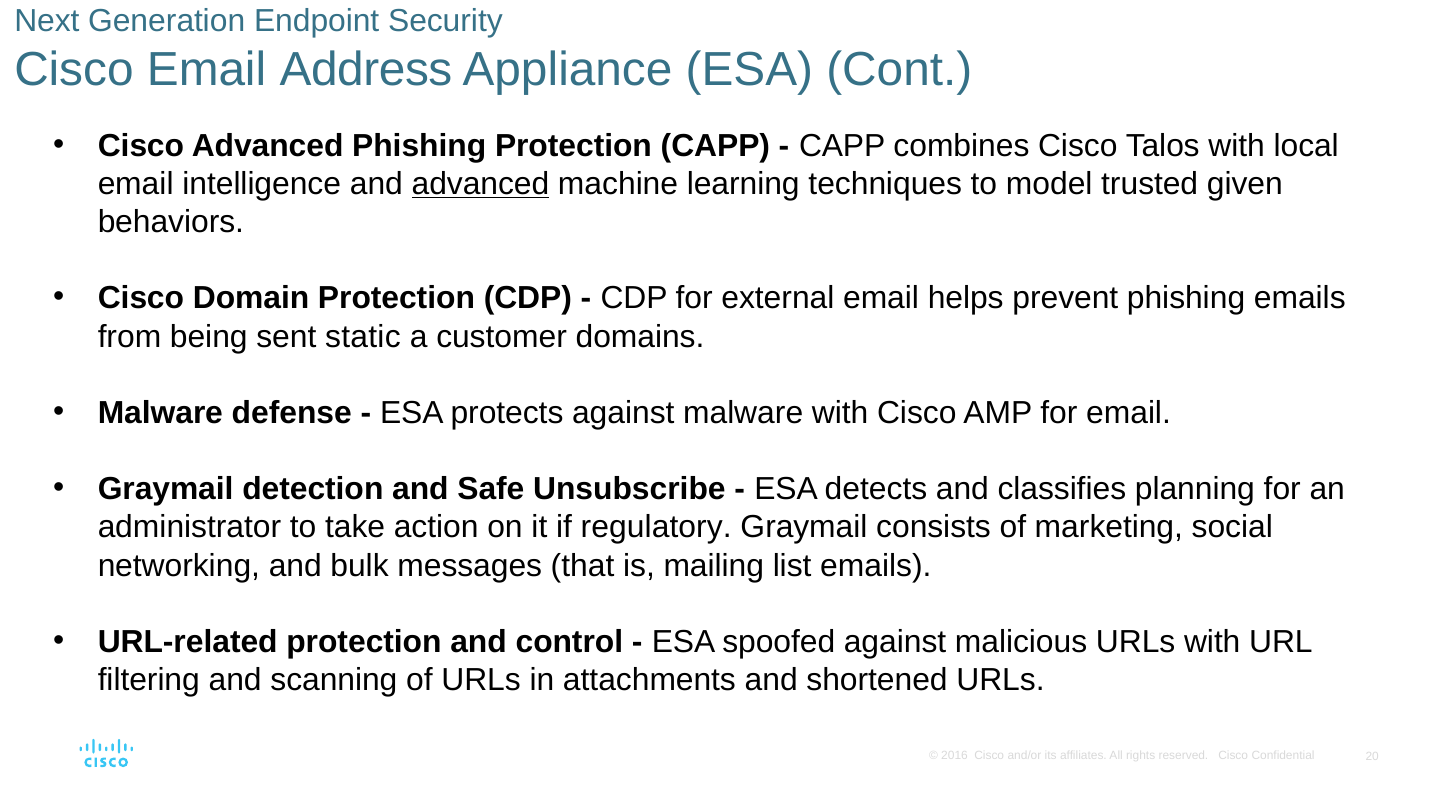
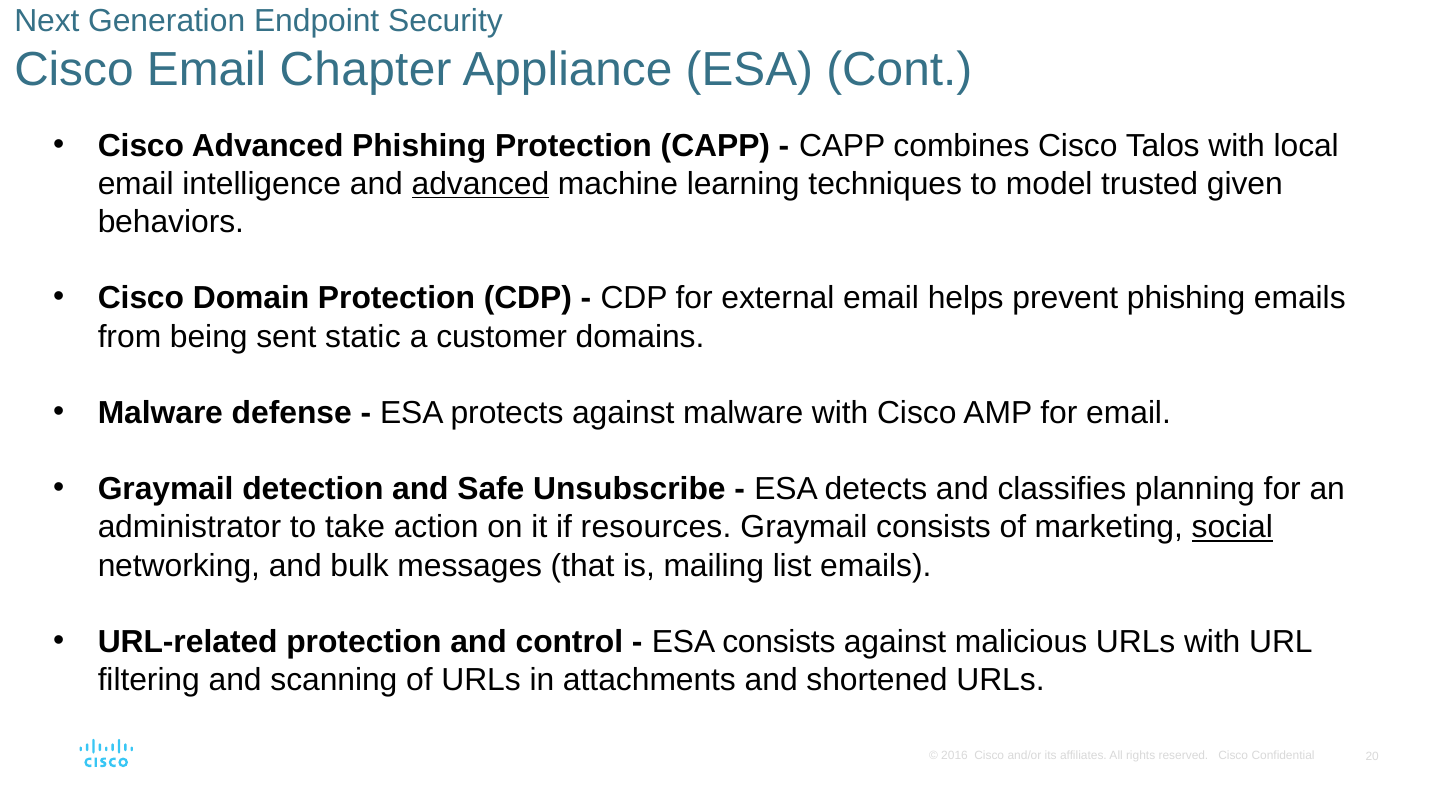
Address: Address -> Chapter (366, 70)
regulatory: regulatory -> resources (656, 528)
social underline: none -> present (1232, 528)
ESA spoofed: spoofed -> consists (779, 642)
